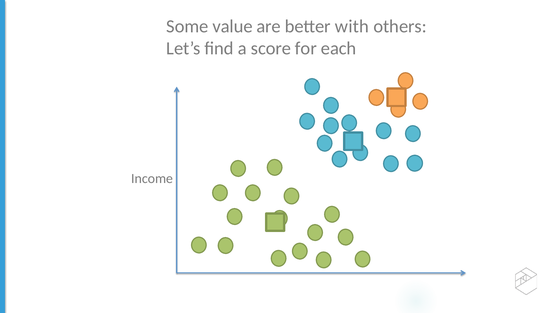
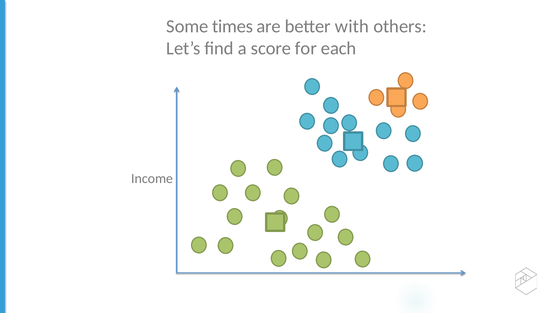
value: value -> times (233, 27)
